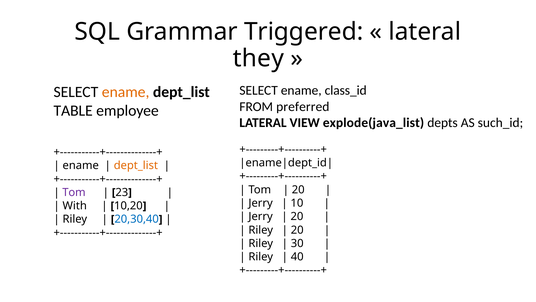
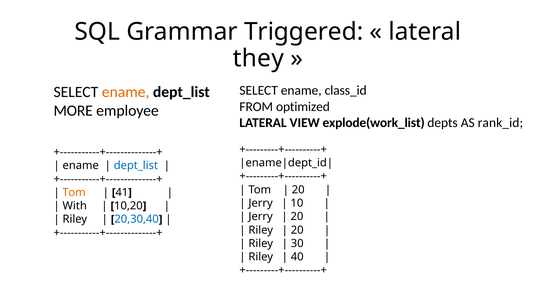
preferred: preferred -> optimized (303, 106)
TABLE: TABLE -> MORE (73, 111)
explode(java_list: explode(java_list -> explode(work_list (374, 123)
such_id: such_id -> rank_id (500, 123)
dept_list colour: orange -> blue (136, 165)
Tom colour: purple -> orange (74, 192)
23: 23 -> 41 (122, 192)
